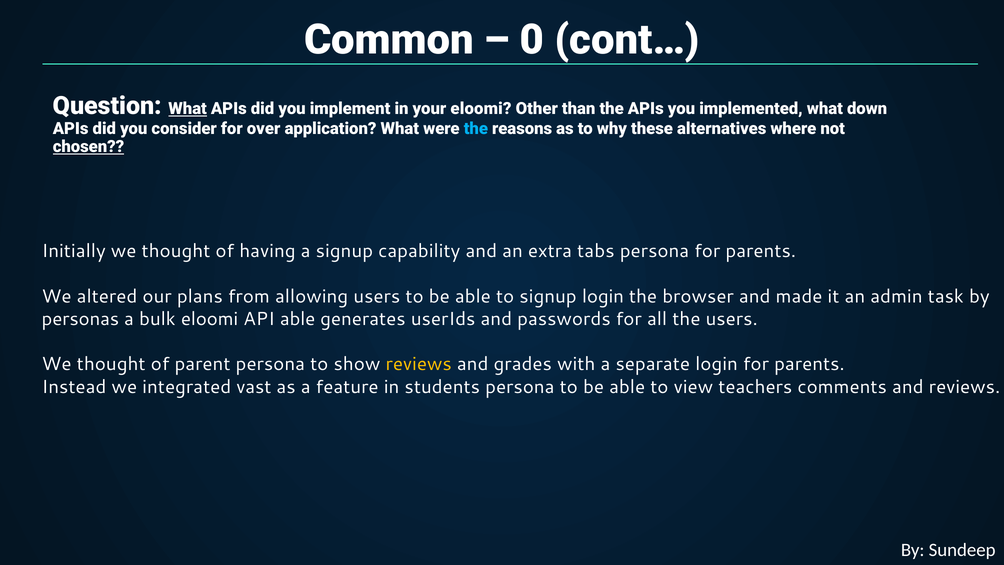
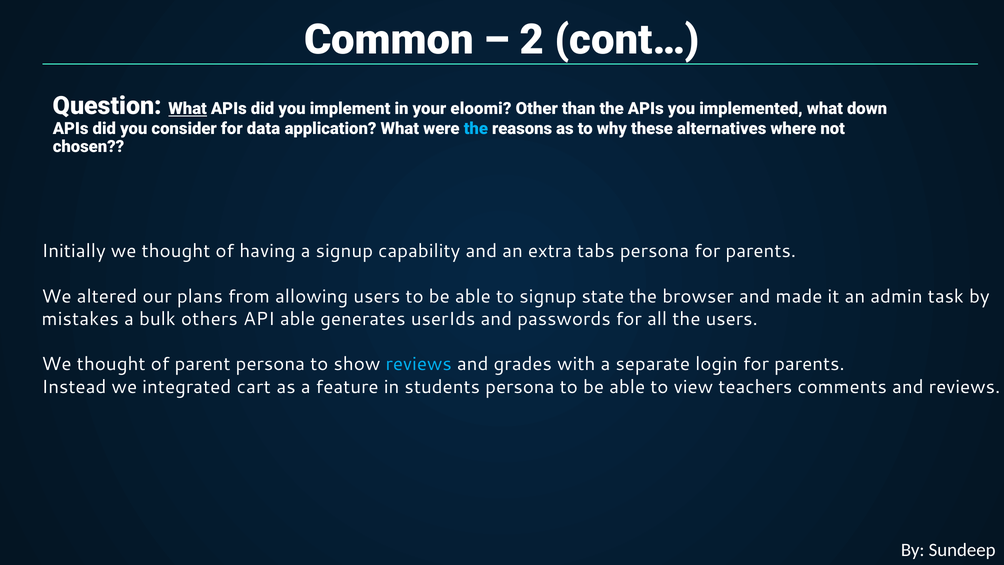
0: 0 -> 2 (532, 40)
over: over -> data (264, 129)
chosen underline: present -> none (88, 147)
signup login: login -> state (603, 296)
personas: personas -> mistakes (80, 319)
bulk eloomi: eloomi -> others (209, 319)
reviews colour: yellow -> light blue (419, 364)
vast: vast -> cart (254, 387)
